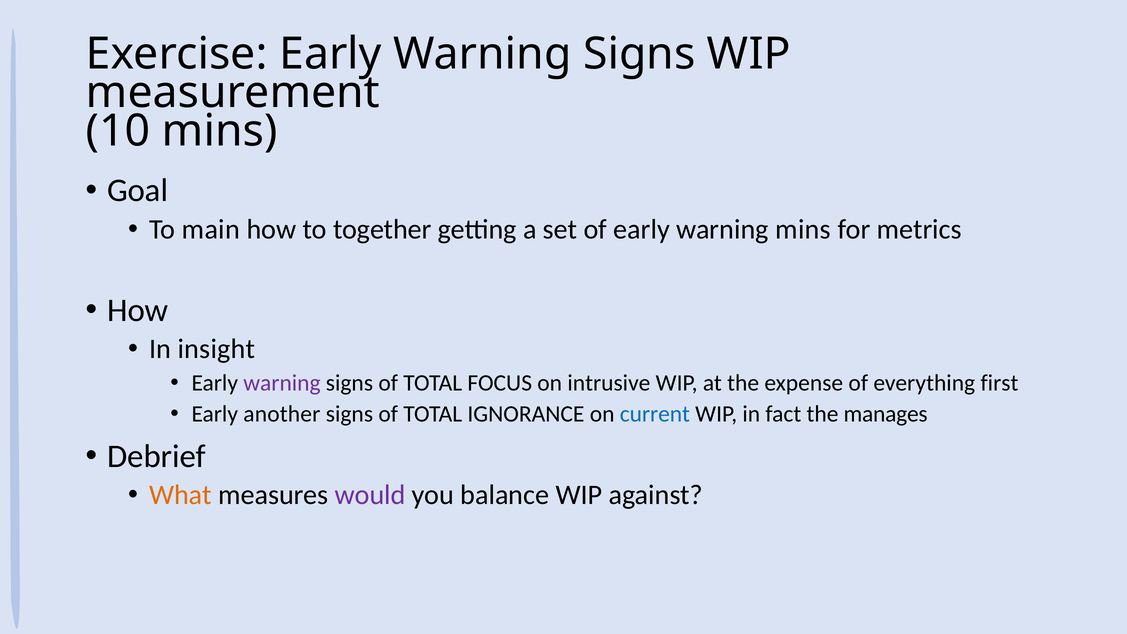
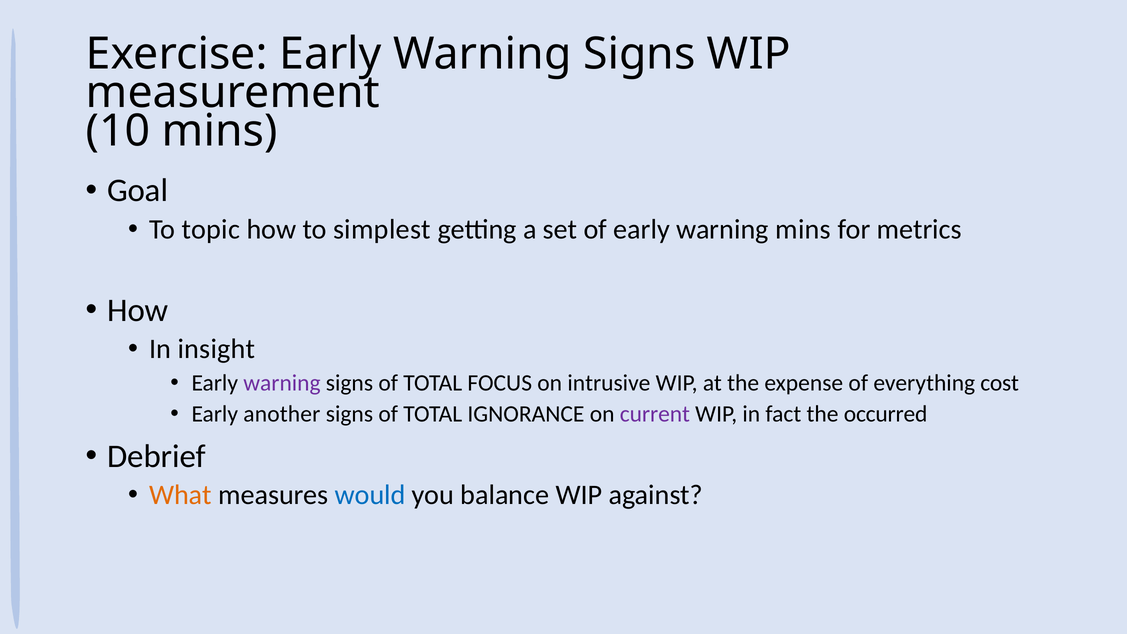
main: main -> topic (211, 229)
together: together -> simplest (382, 229)
first: first -> cost (1000, 383)
current colour: blue -> purple (655, 414)
manages: manages -> occurred (886, 414)
would colour: purple -> blue (370, 495)
